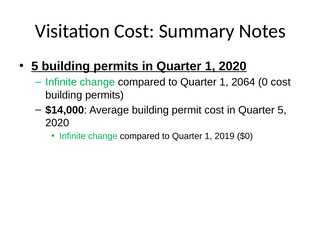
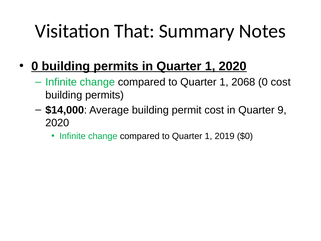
Visitation Cost: Cost -> That (134, 31)
5: 5 -> 0 (35, 66)
2064: 2064 -> 2068 (243, 82)
Quarter 5: 5 -> 9 (282, 110)
